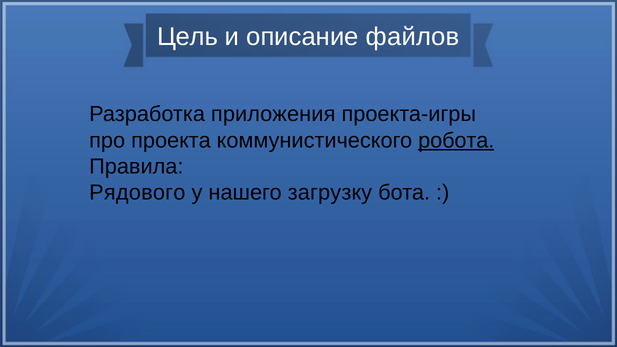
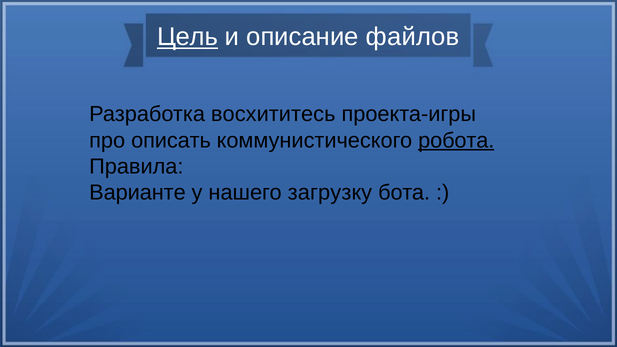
Цель underline: none -> present (188, 37)
приложения: приложения -> восхититесь (273, 114)
проекта: проекта -> описать (171, 140)
Рядового: Рядового -> Варианте (137, 193)
